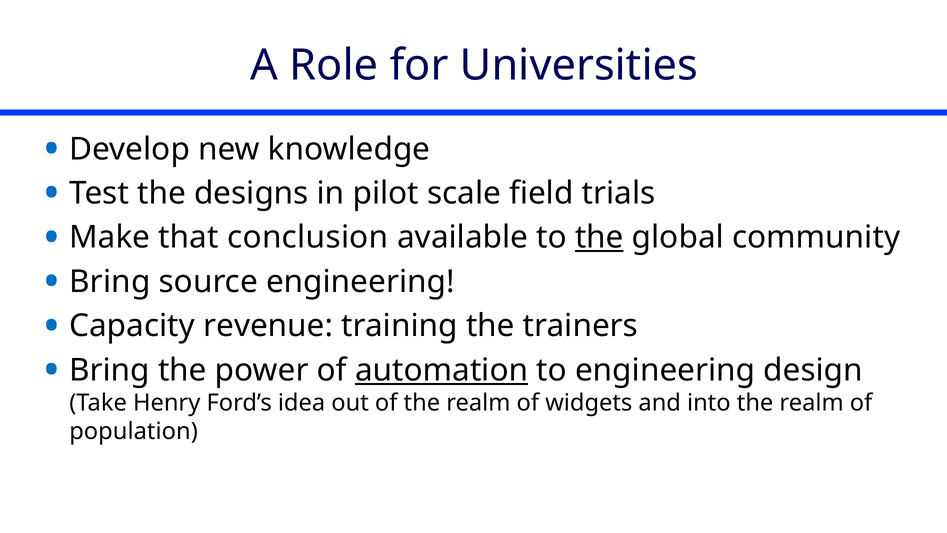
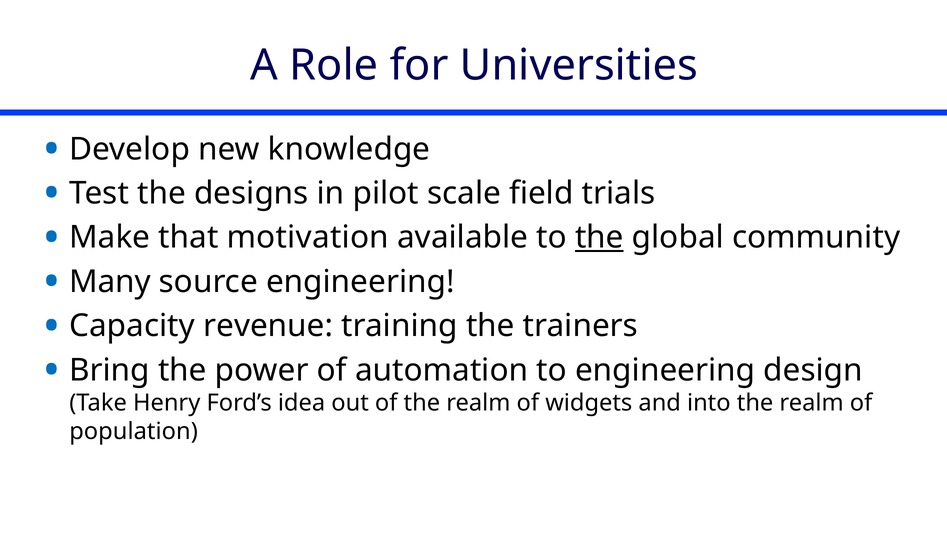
conclusion: conclusion -> motivation (308, 237)
Bring: Bring -> Many (110, 282)
automation underline: present -> none (442, 370)
